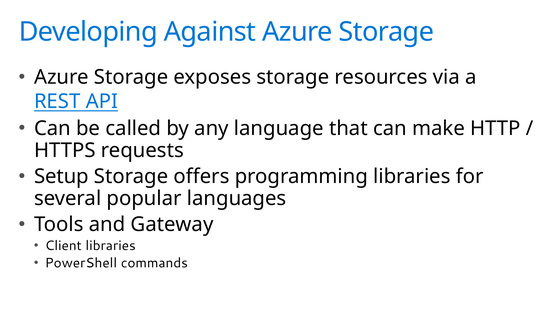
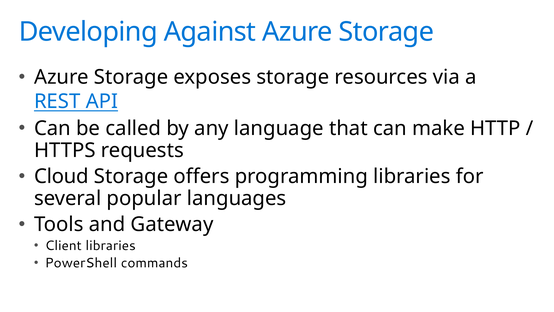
Setup: Setup -> Cloud (61, 176)
